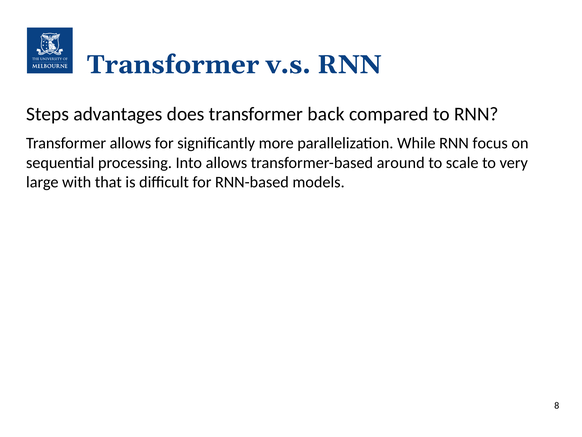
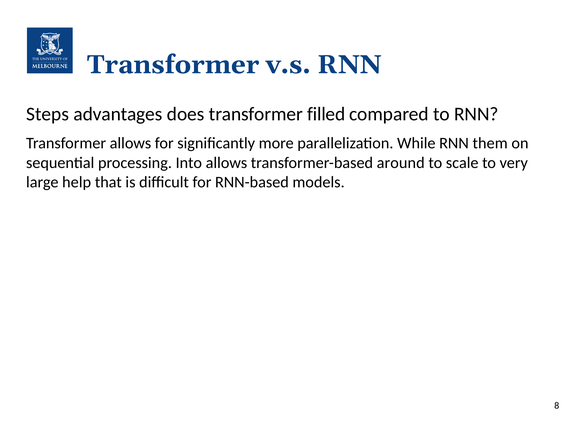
back: back -> filled (326, 114)
focus: focus -> them (490, 143)
with: with -> help (77, 182)
